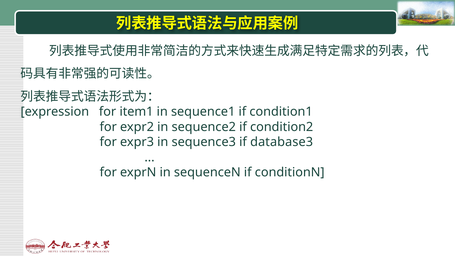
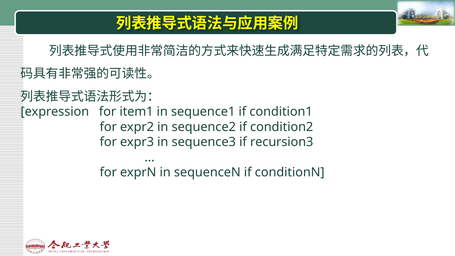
database3: database3 -> recursion3 (282, 142)
